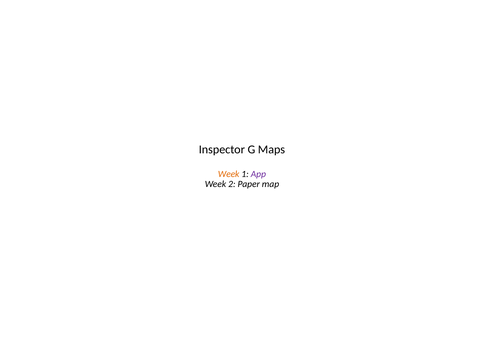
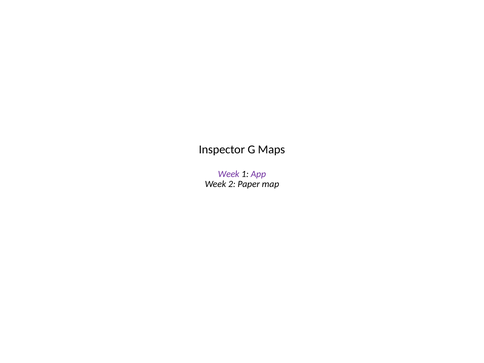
Week colour: orange -> purple (229, 174)
